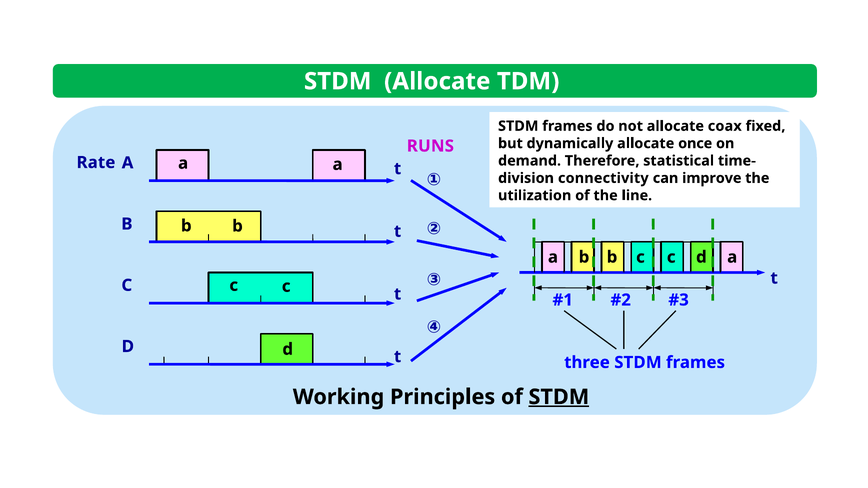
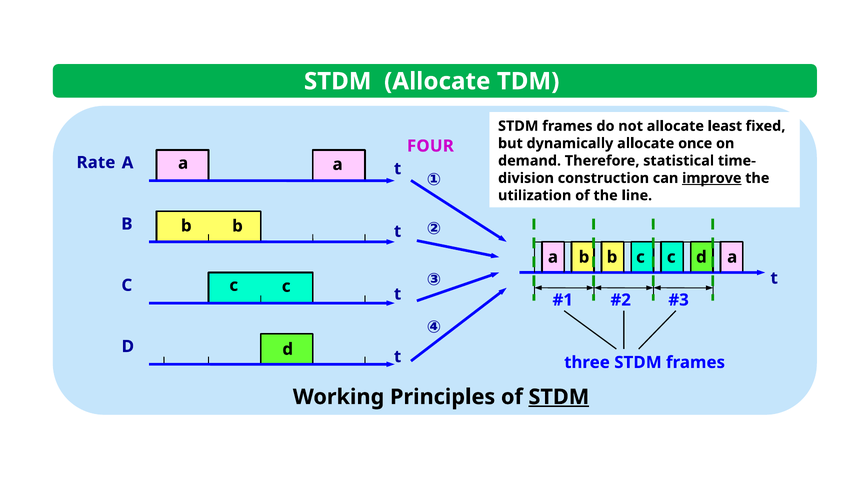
coax: coax -> least (725, 126)
RUNS: RUNS -> FOUR (430, 146)
connectivity: connectivity -> construction (603, 178)
improve underline: none -> present (712, 178)
